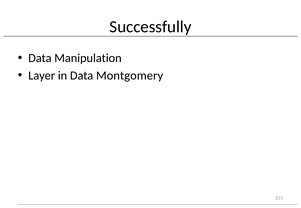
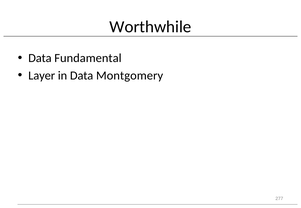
Successfully: Successfully -> Worthwhile (150, 27)
Manipulation: Manipulation -> Fundamental (88, 58)
